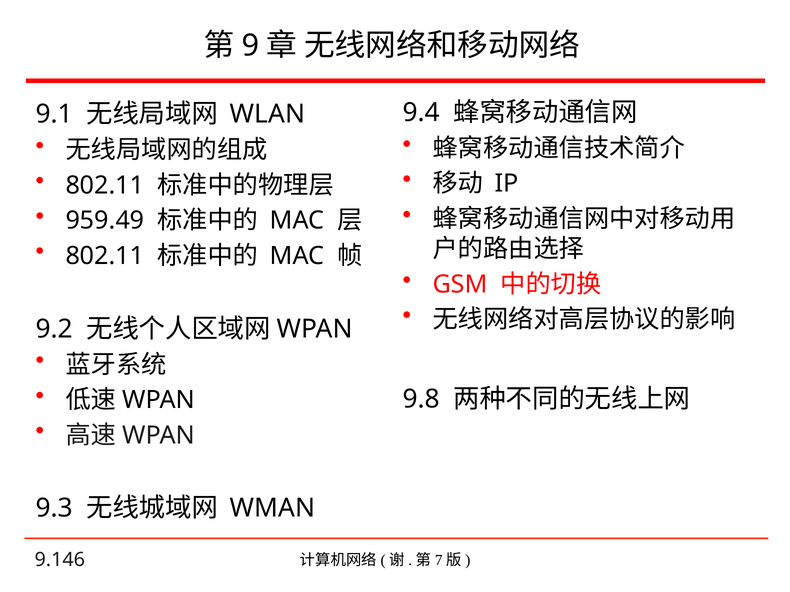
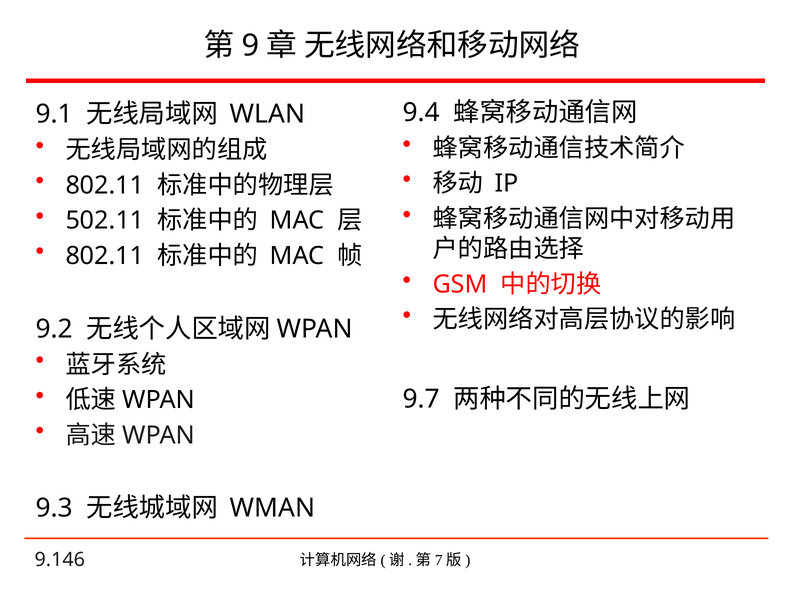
959.49: 959.49 -> 502.11 (105, 221)
9.8: 9.8 -> 9.7 (421, 399)
